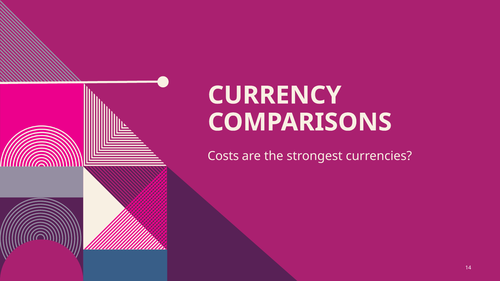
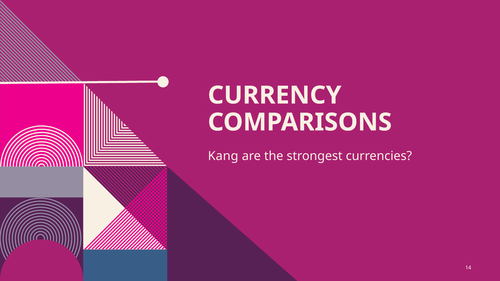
Costs: Costs -> Kang (223, 156)
